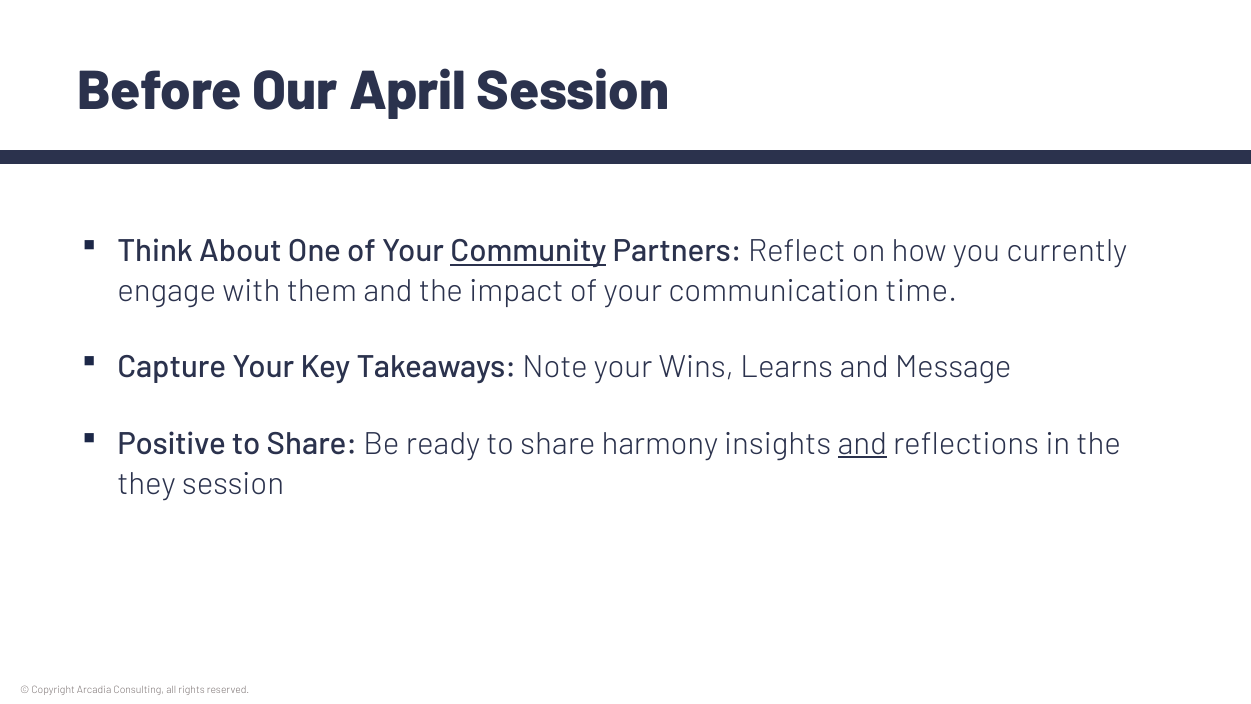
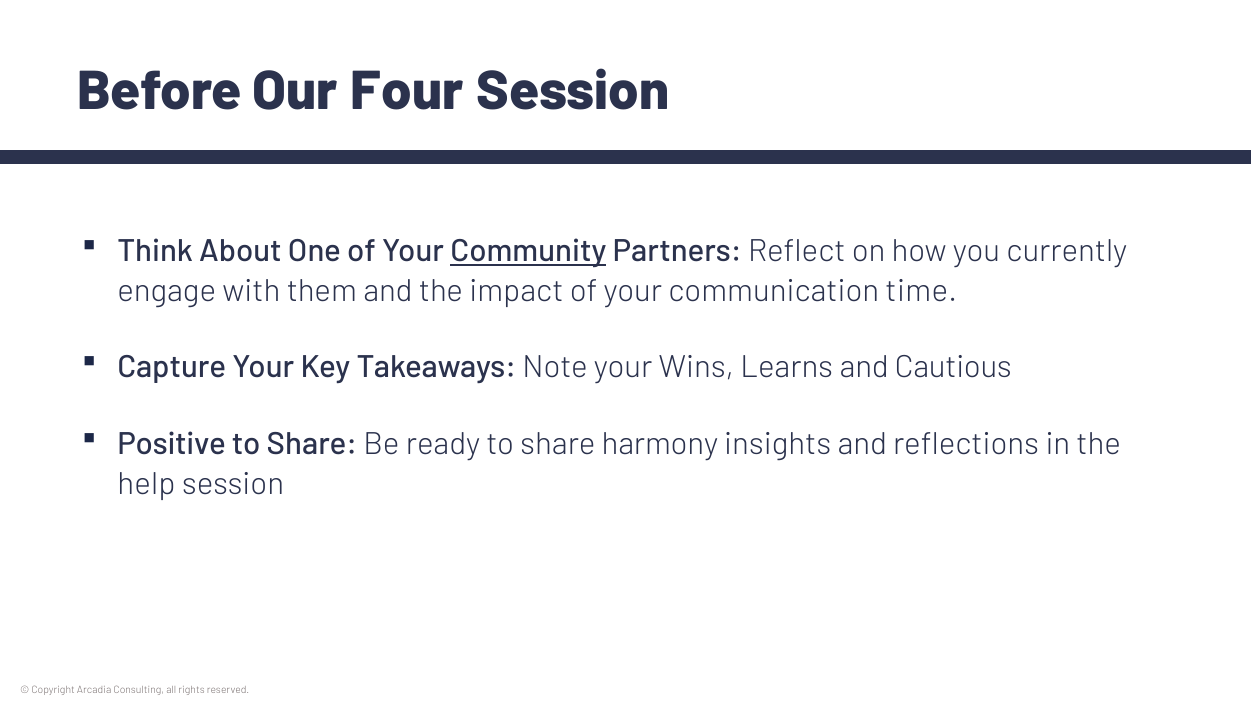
April: April -> Four (407, 92)
Message: Message -> Cautious (953, 367)
and underline: present -> none (862, 444)
they: they -> help (146, 484)
